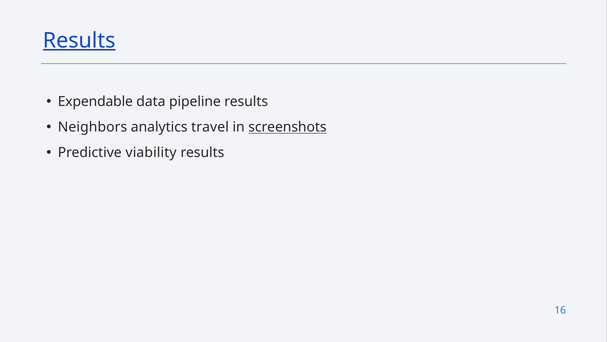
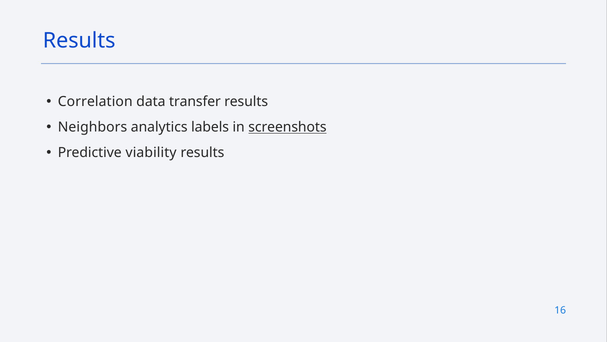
Results underline: present -> none (79, 41)
Expendable: Expendable -> Correlation (95, 102)
pipeline: pipeline -> transfer (195, 102)
travel: travel -> labels (210, 127)
